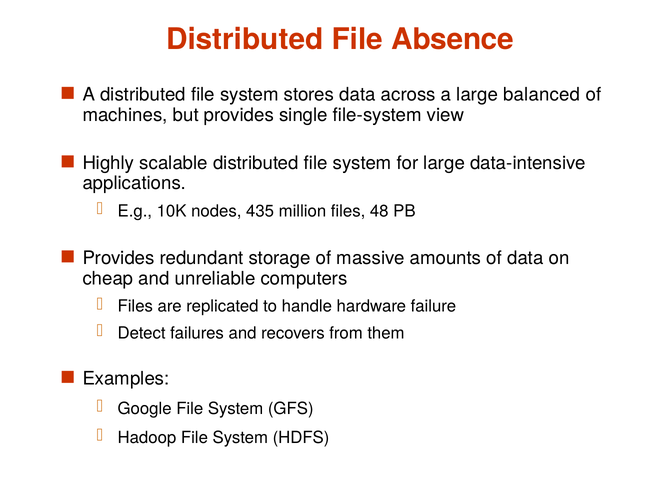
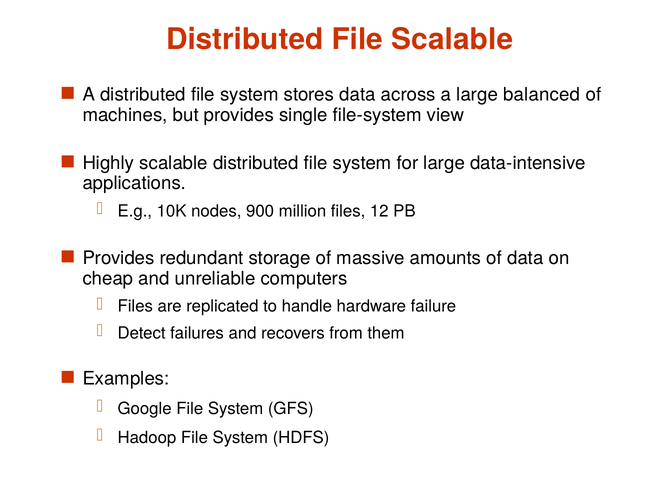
File Absence: Absence -> Scalable (452, 40)
435: 435 -> 900 (260, 211)
48: 48 -> 12 (379, 211)
